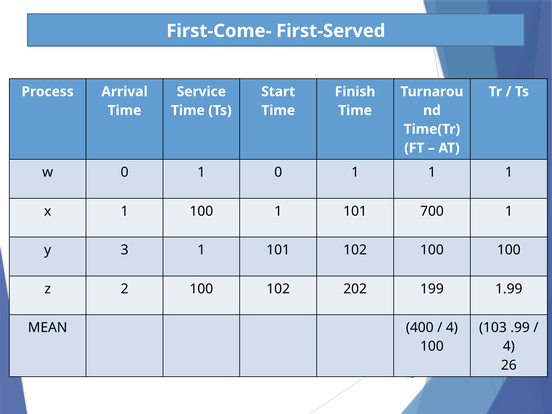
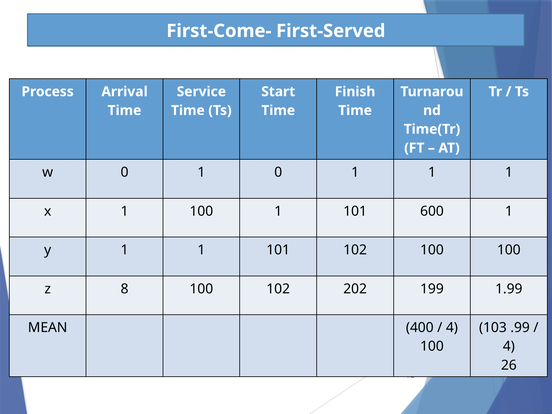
700: 700 -> 600 (432, 211)
y 3: 3 -> 1 (125, 250)
2: 2 -> 8 (125, 289)
